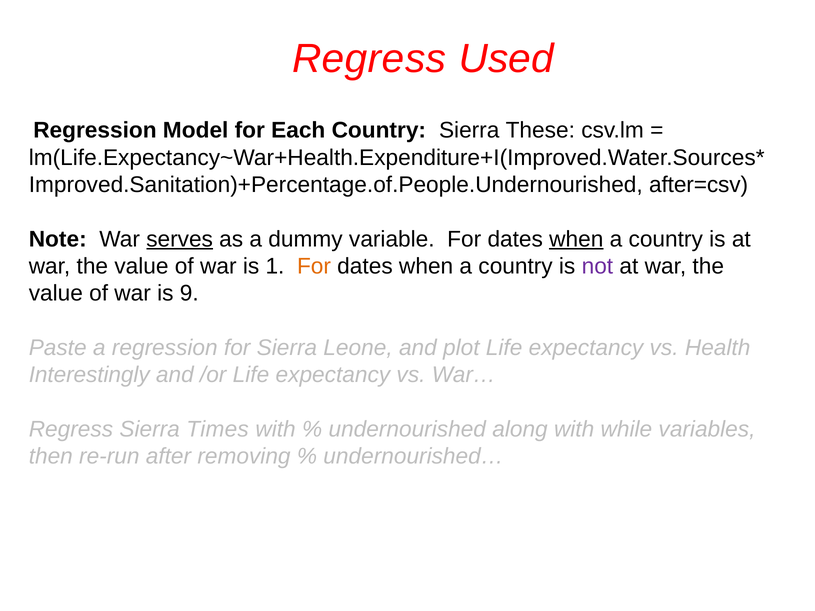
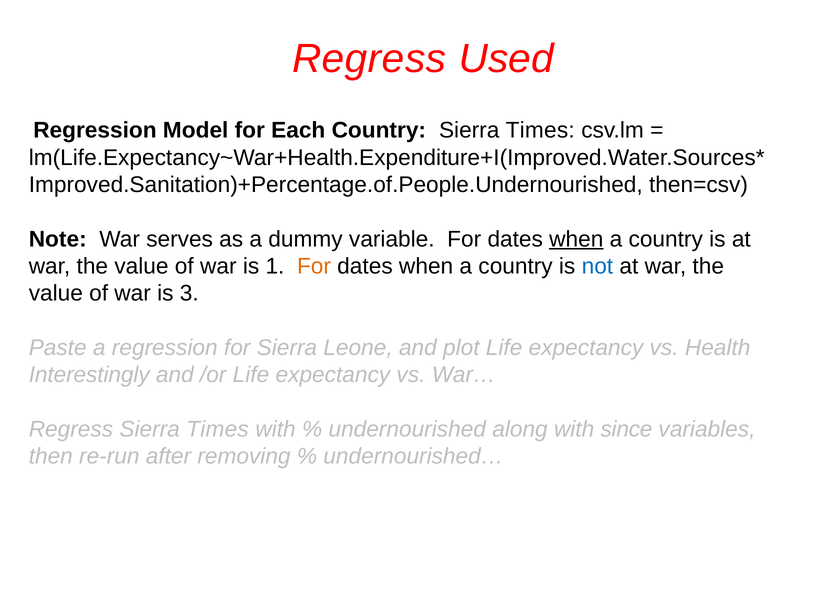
Country Sierra These: These -> Times (540, 130)
after=csv: after=csv -> then=csv (699, 185)
serves underline: present -> none (180, 239)
not colour: purple -> blue (597, 266)
9: 9 -> 3 (189, 294)
while: while -> since (626, 429)
